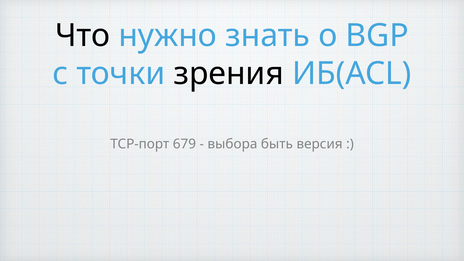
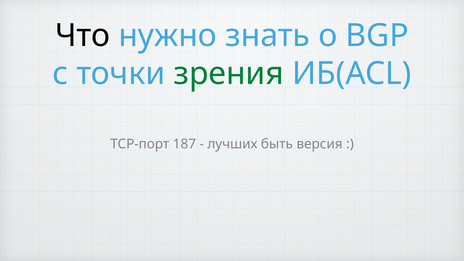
зрения colour: black -> green (229, 74)
679: 679 -> 187 (184, 144)
выбора: выбора -> лучших (232, 144)
